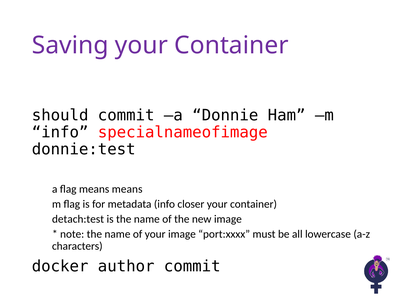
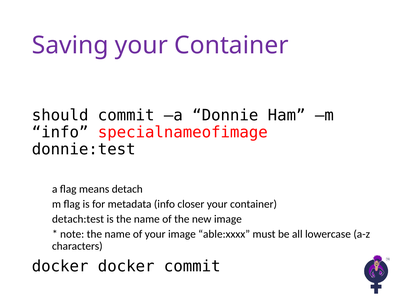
means means: means -> detach (127, 189)
port:xxxx: port:xxxx -> able:xxxx (224, 234)
docker author: author -> docker (126, 266)
